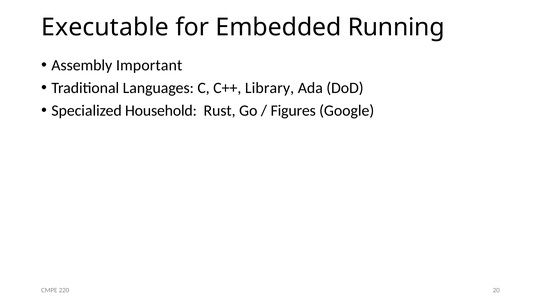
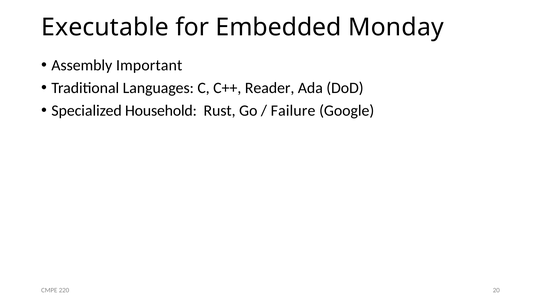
Running: Running -> Monday (396, 27)
Library: Library -> Reader (270, 88)
Figures: Figures -> Failure (293, 111)
